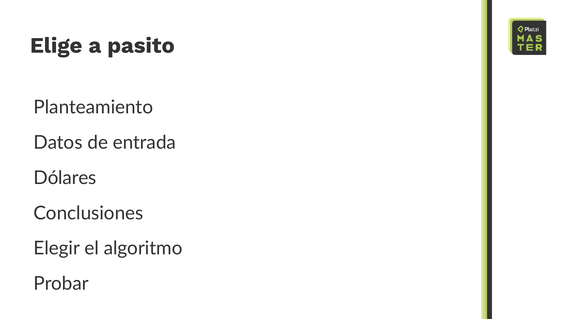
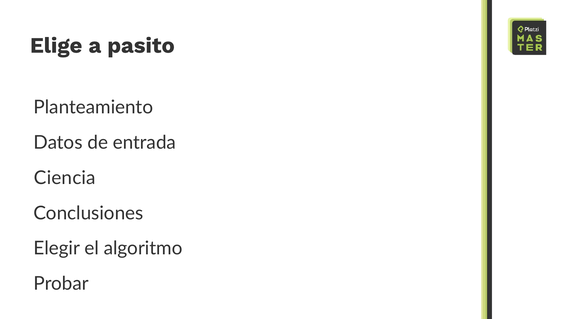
Dólares: Dólares -> Ciencia (65, 178)
